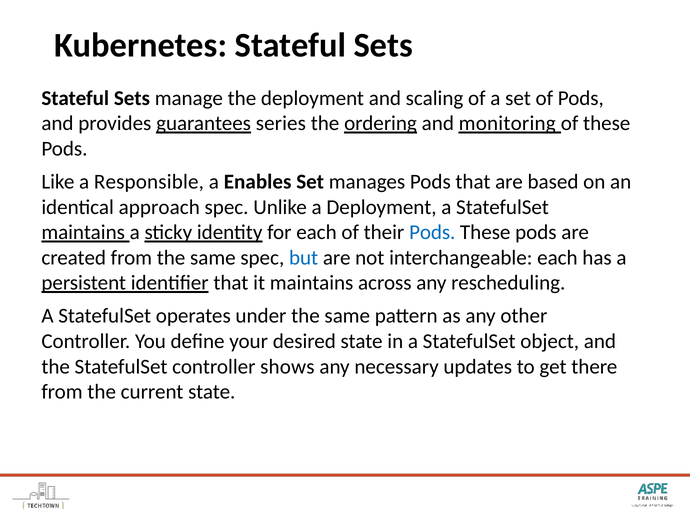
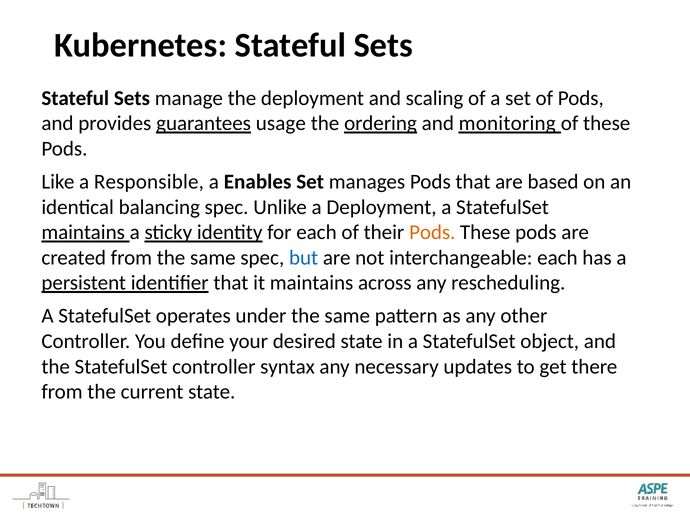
series: series -> usage (281, 123)
approach: approach -> balancing (159, 207)
Pods colour: blue -> orange (432, 232)
shows: shows -> syntax (287, 366)
